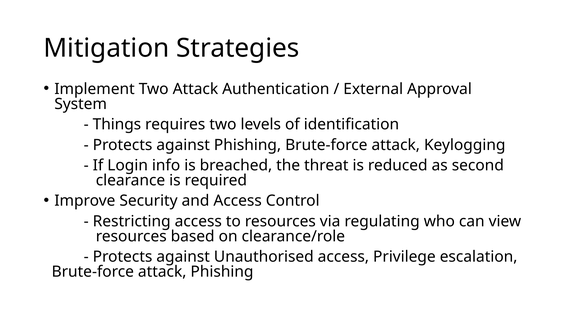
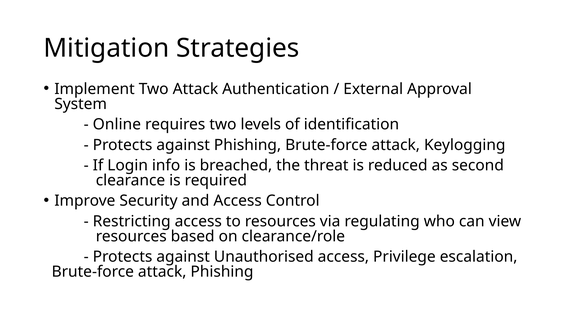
Things: Things -> Online (117, 124)
